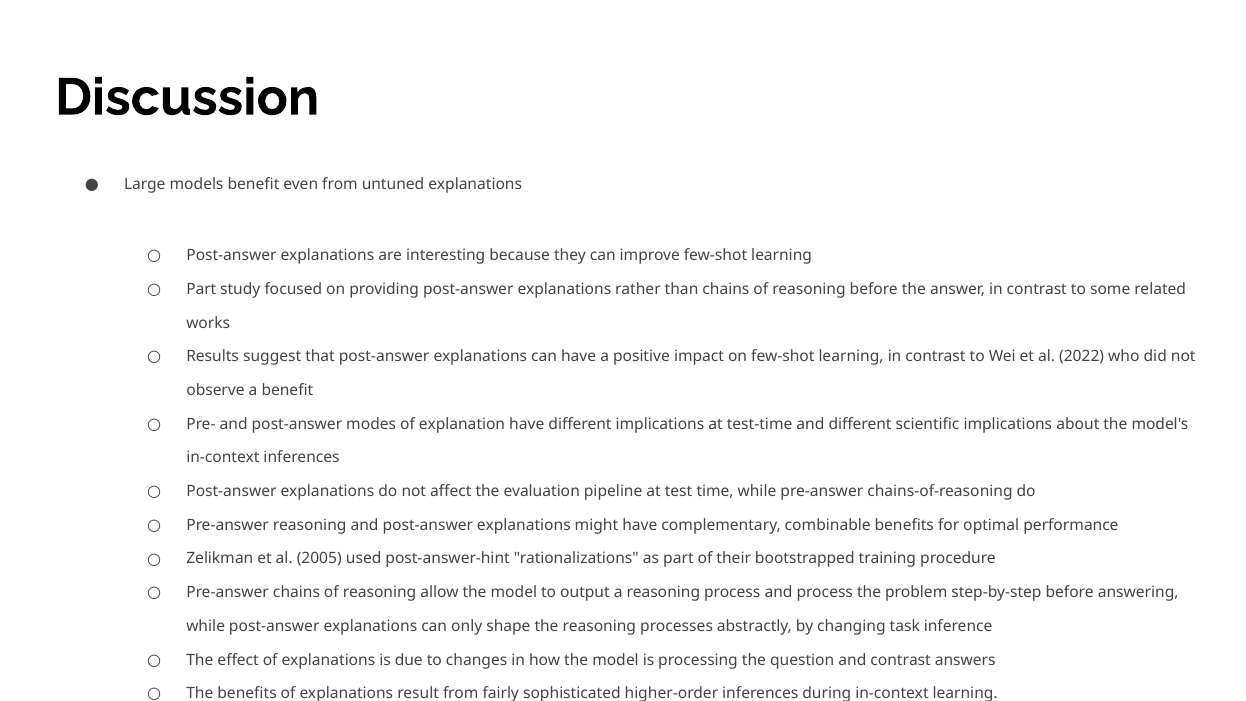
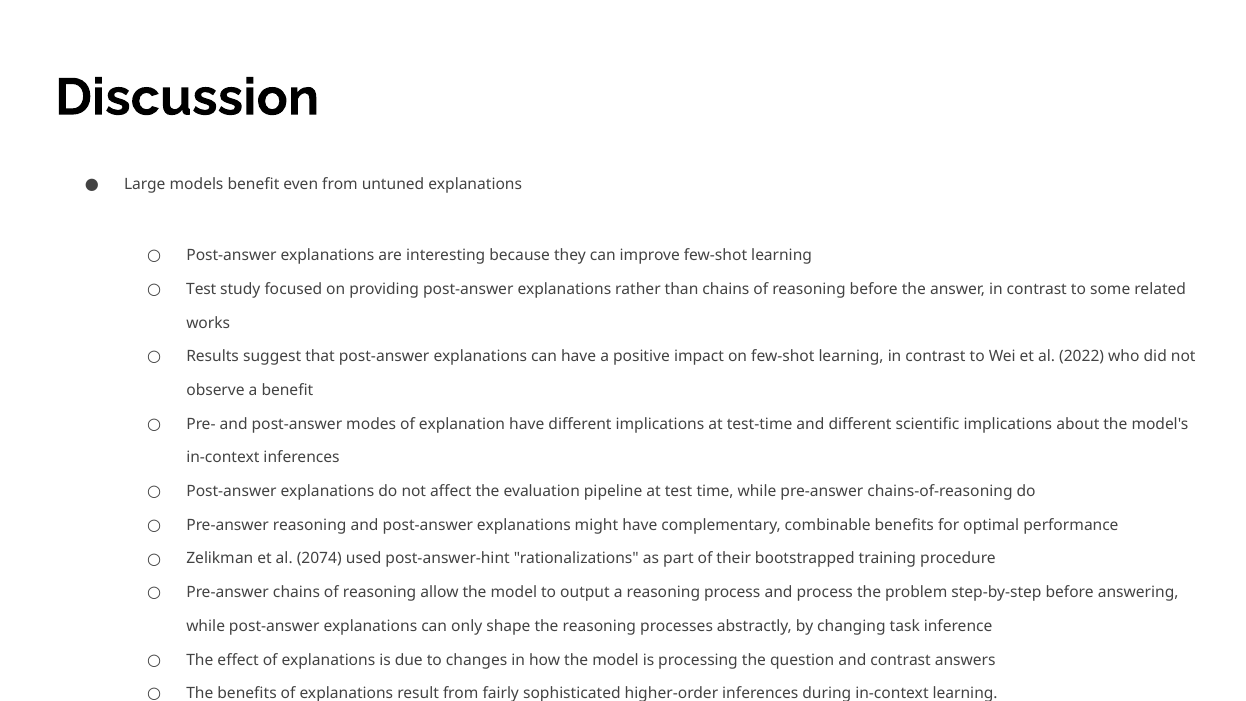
Part: Part -> Test (201, 289)
2005: 2005 -> 2074 (319, 559)
